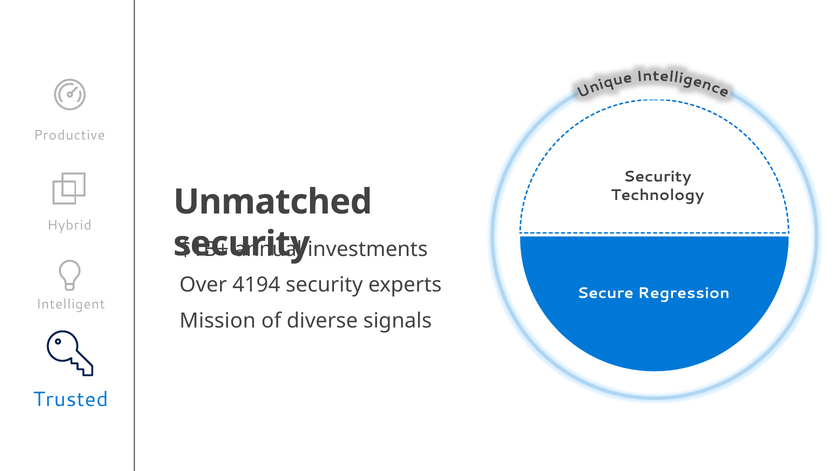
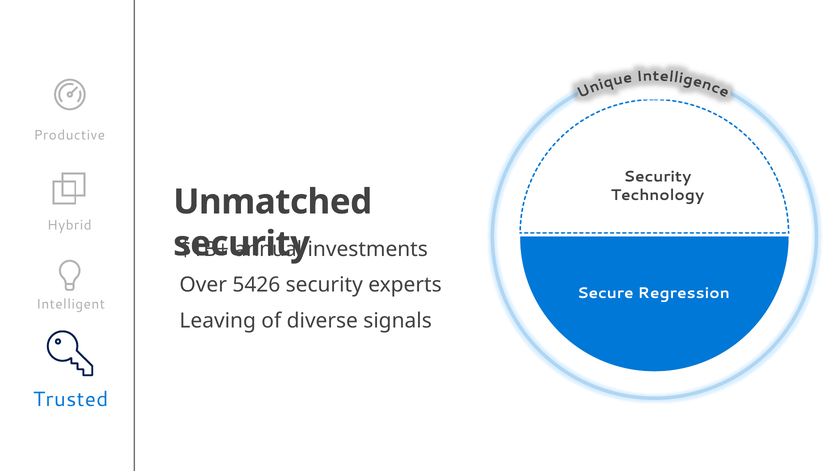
4194: 4194 -> 5426 (256, 285)
Mission: Mission -> Leaving (218, 321)
